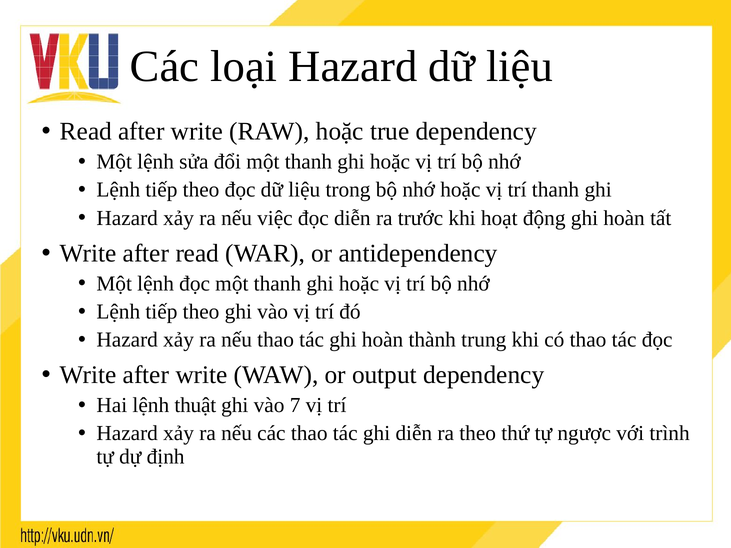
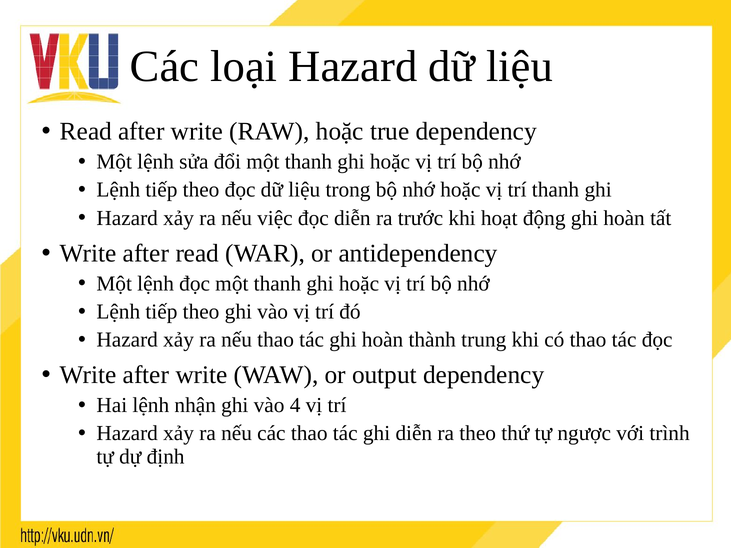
thuật: thuật -> nhận (195, 406)
7: 7 -> 4 (295, 406)
